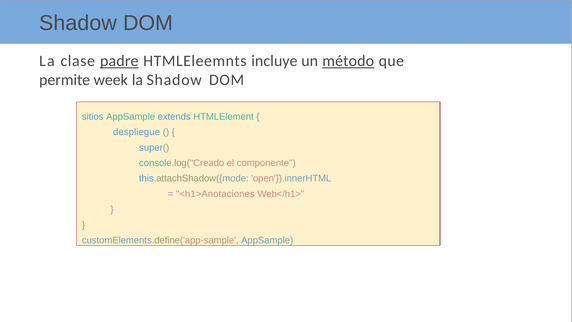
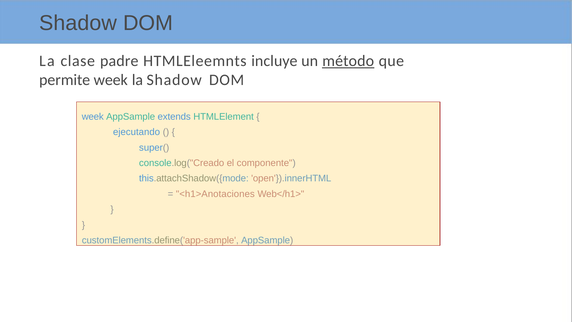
padre underline: present -> none (119, 61)
sitios: sitios -> week (93, 117)
despliegue: despliegue -> ejecutando (137, 132)
